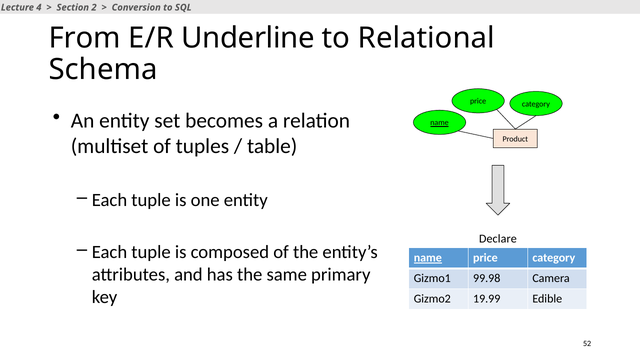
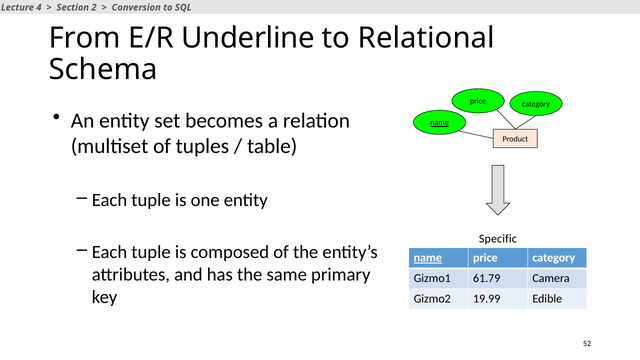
Declare: Declare -> Specific (498, 239)
99.98: 99.98 -> 61.79 (487, 278)
